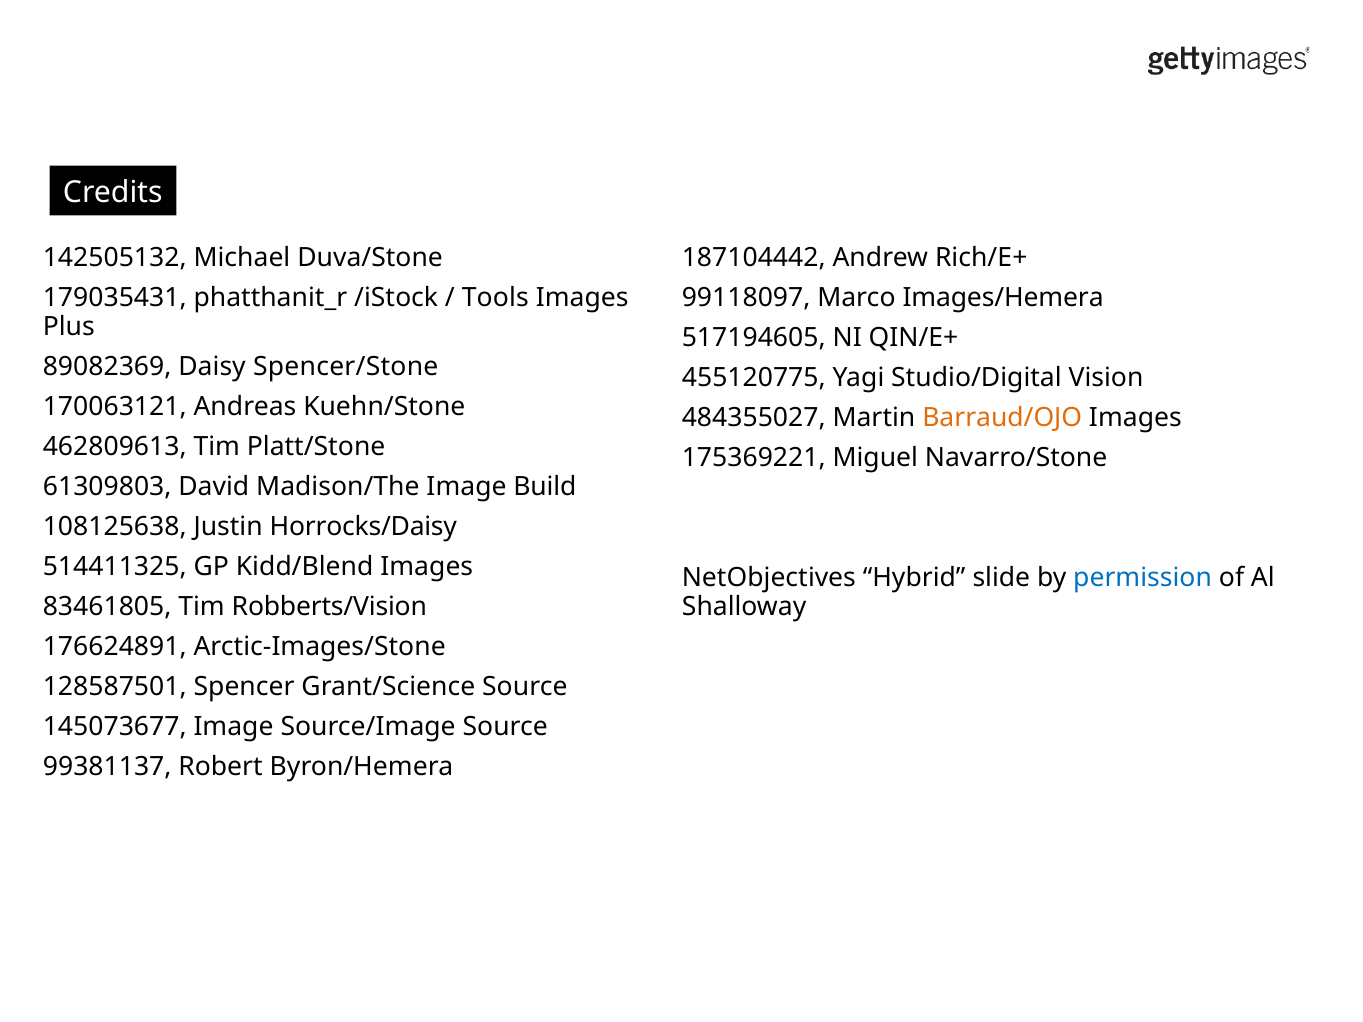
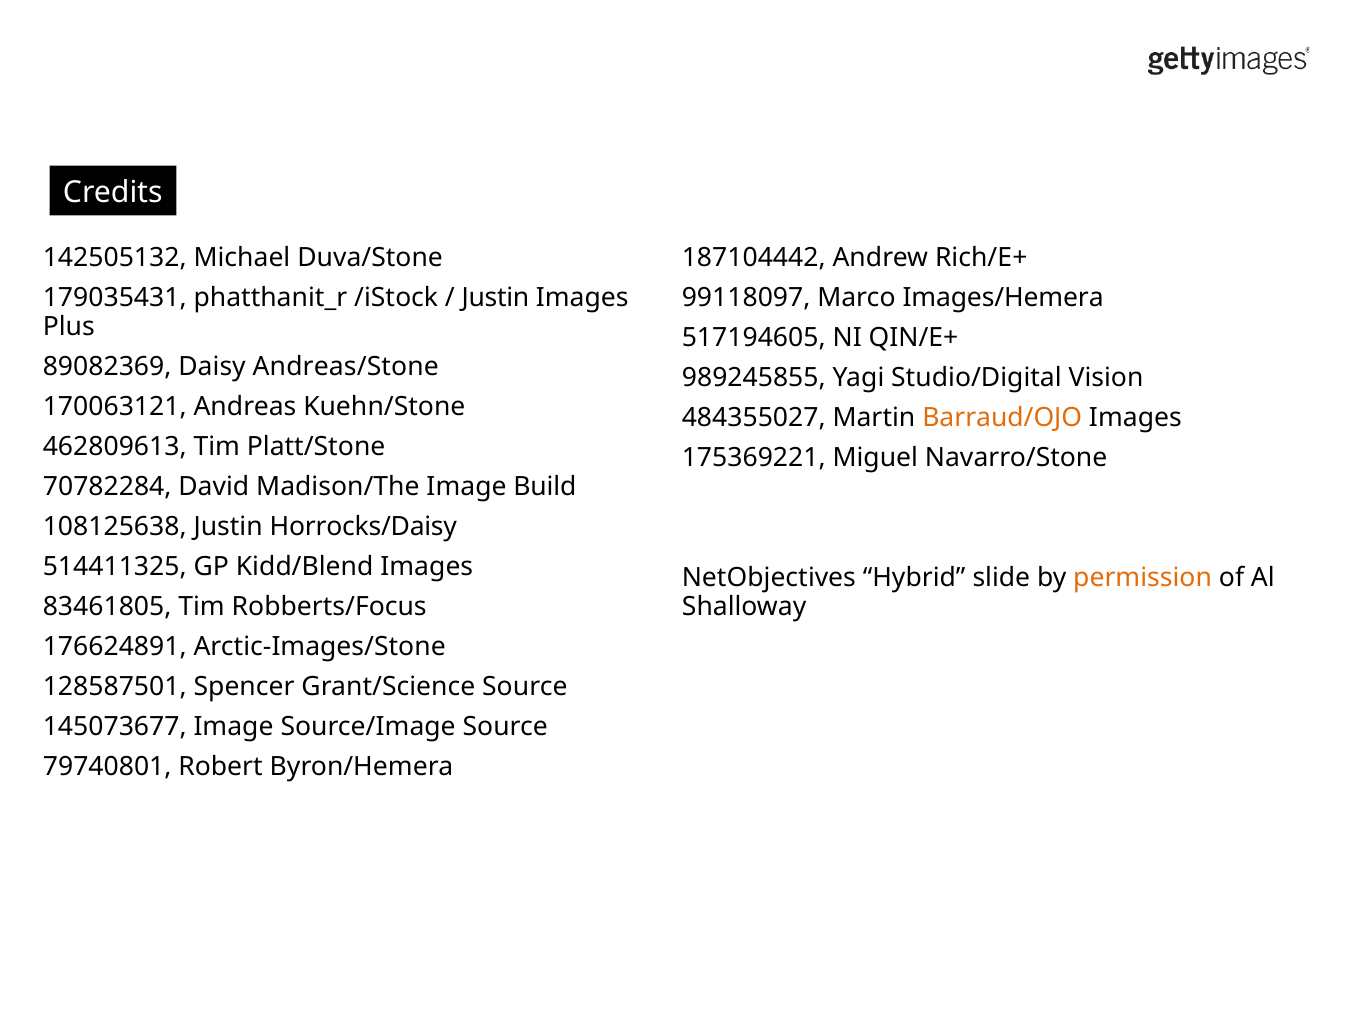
Tools: Tools -> Justin (495, 298)
Spencer/Stone: Spencer/Stone -> Andreas/Stone (346, 367)
455120775: 455120775 -> 989245855 (754, 378)
61309803: 61309803 -> 70782284 (107, 487)
permission colour: blue -> orange (1143, 578)
Robberts/Vision: Robberts/Vision -> Robberts/Focus (329, 607)
99381137: 99381137 -> 79740801 (107, 767)
